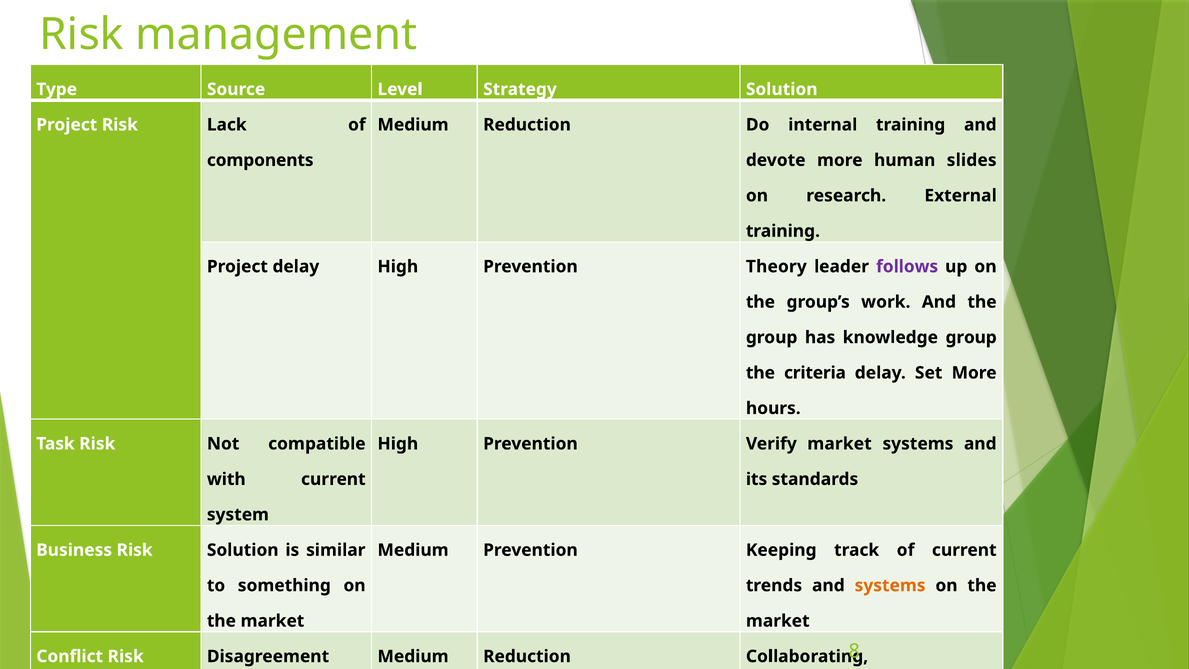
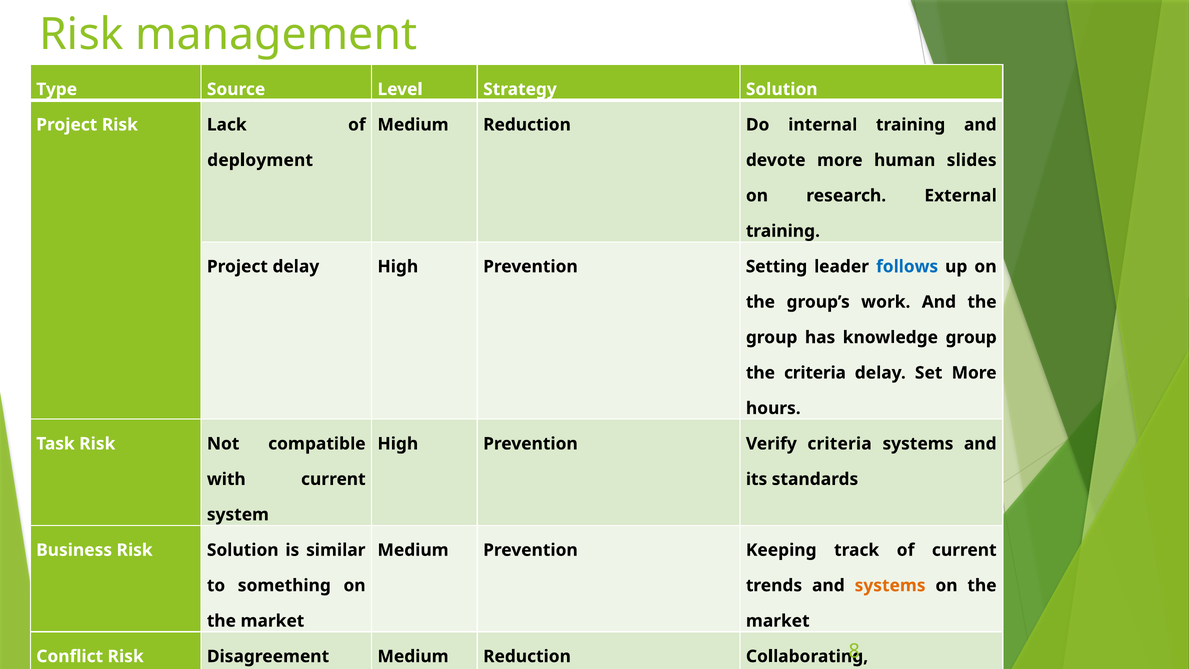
components: components -> deployment (260, 160)
Theory: Theory -> Setting (776, 266)
follows colour: purple -> blue (907, 266)
Verify market: market -> criteria (840, 444)
